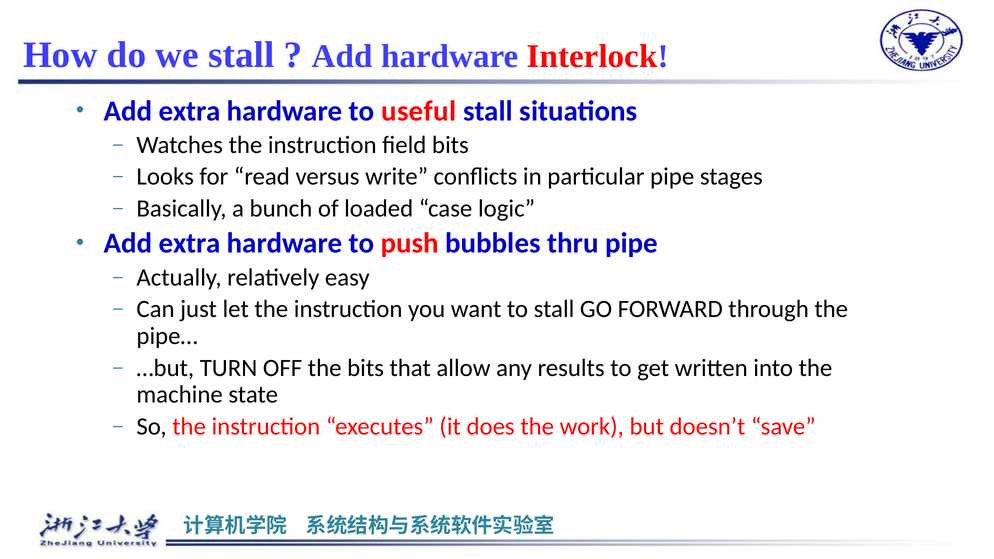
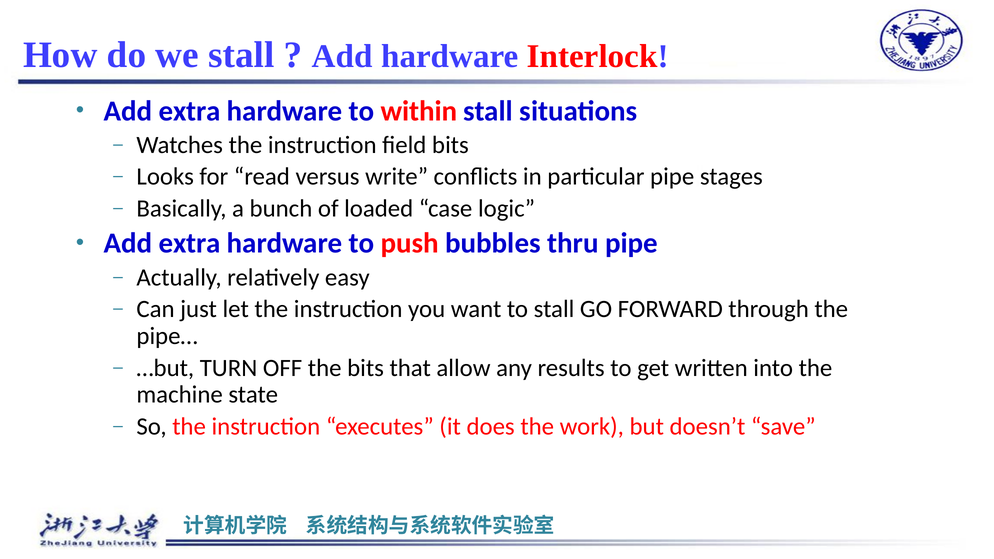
useful: useful -> within (419, 111)
